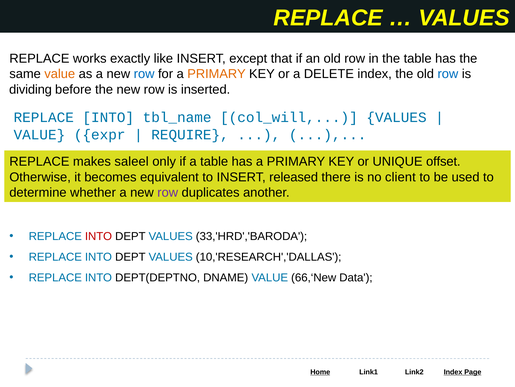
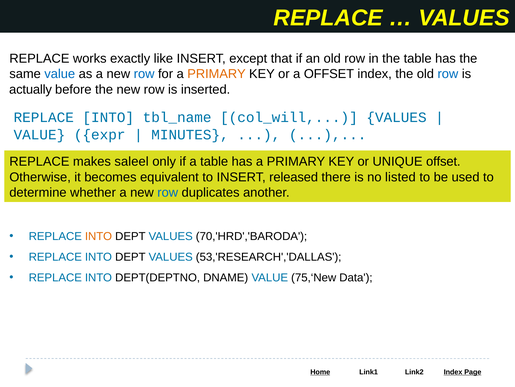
value colour: orange -> blue (60, 74)
a DELETE: DELETE -> OFFSET (329, 74)
dividing: dividing -> actually (31, 89)
REQUIRE: REQUIRE -> MINUTES (190, 135)
client: client -> listed (400, 177)
row colour: purple -> blue (168, 192)
INTO colour: red -> orange (99, 236)
33,'HRD','BARODA: 33,'HRD','BARODA -> 70,'HRD','BARODA (251, 236)
10,'RESEARCH','DALLAS: 10,'RESEARCH','DALLAS -> 53,'RESEARCH','DALLAS (269, 257)
66,‘New: 66,‘New -> 75,‘New (314, 277)
